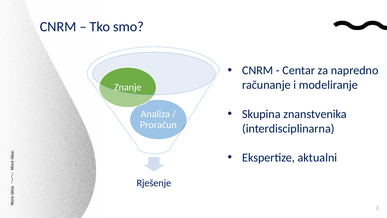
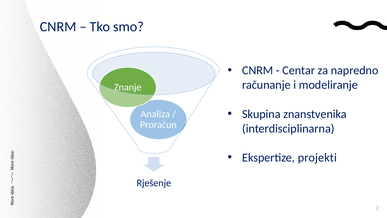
aktualni: aktualni -> projekti (317, 157)
